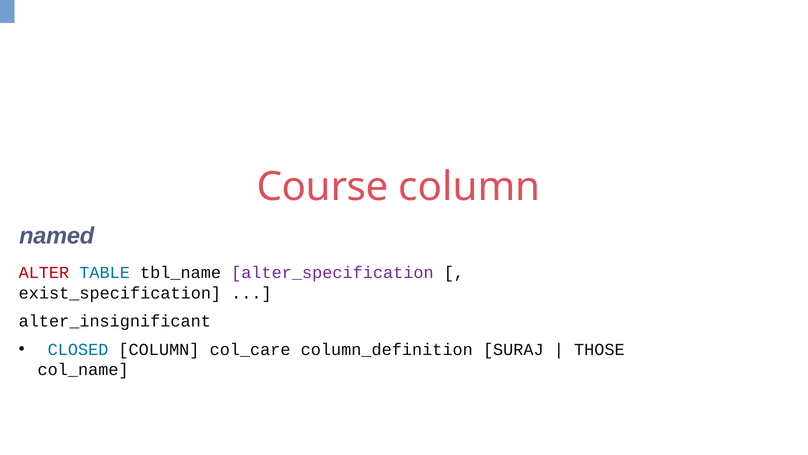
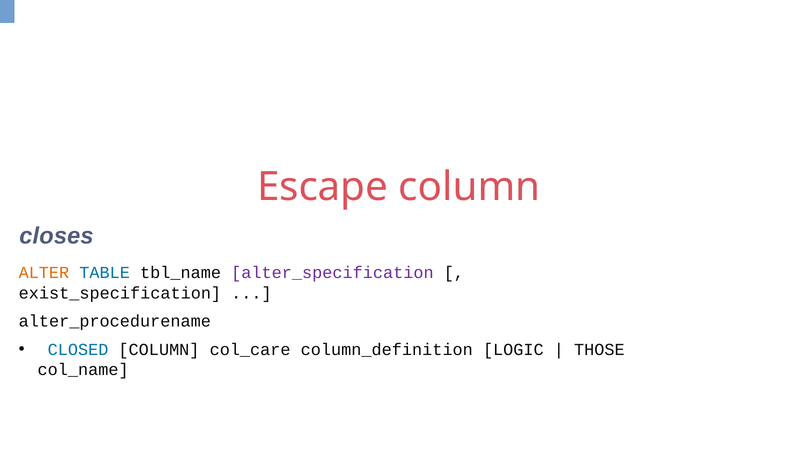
Course: Course -> Escape (323, 187)
named: named -> closes (56, 236)
ALTER colour: red -> orange (44, 272)
alter_insignificant: alter_insignificant -> alter_procedurename (115, 321)
SURAJ: SURAJ -> LOGIC (513, 349)
